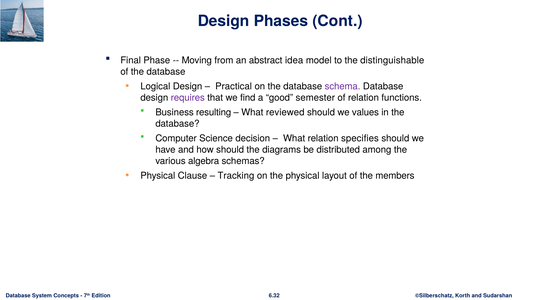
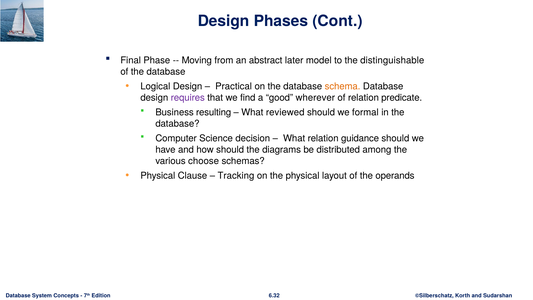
idea: idea -> later (294, 60)
schema colour: purple -> orange (343, 86)
semester: semester -> wherever (315, 98)
functions: functions -> predicate (402, 98)
values: values -> formal (365, 112)
specifies: specifies -> guidance (360, 138)
algebra: algebra -> choose (204, 161)
members: members -> operands (395, 176)
